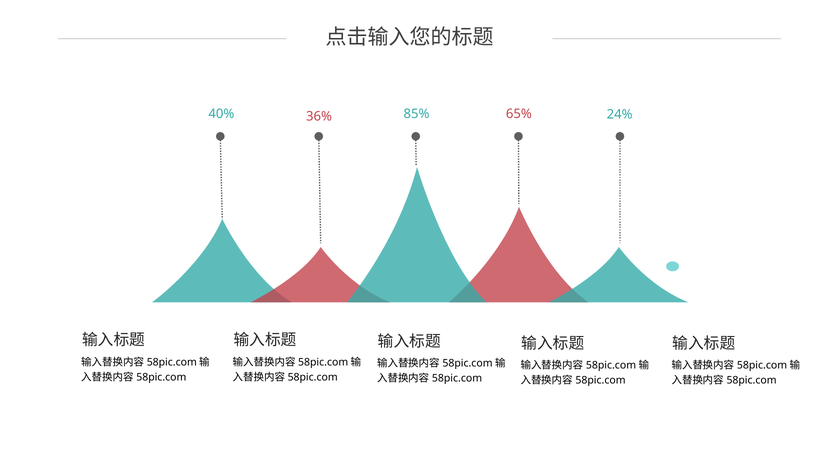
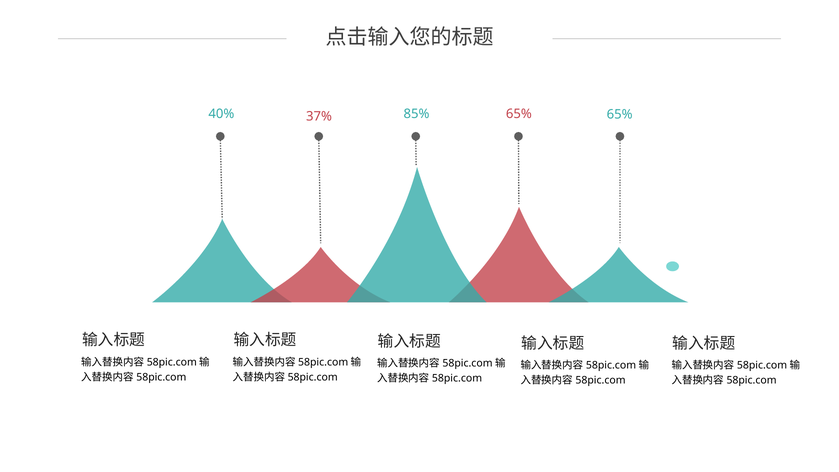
85% 24%: 24% -> 65% (620, 115)
36%: 36% -> 37% (319, 116)
